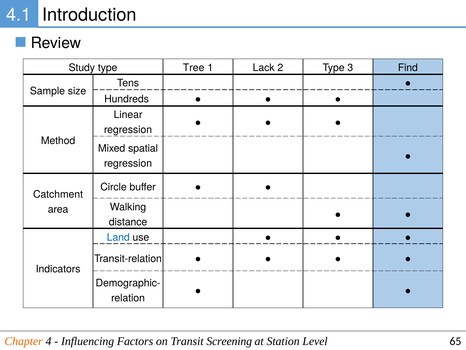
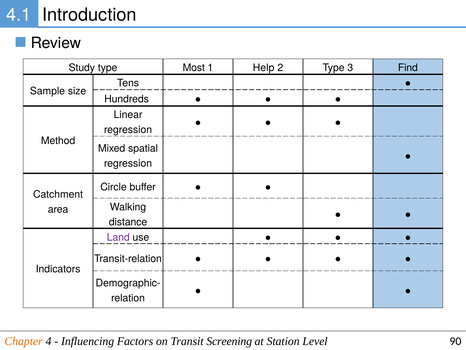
Tree: Tree -> Most (194, 68)
Lack: Lack -> Help (264, 68)
Land colour: blue -> purple (118, 237)
65: 65 -> 90 (455, 341)
